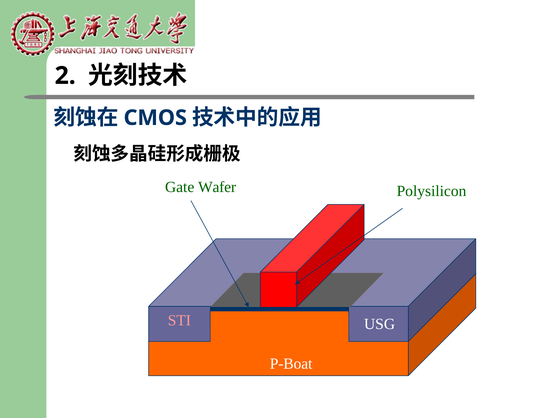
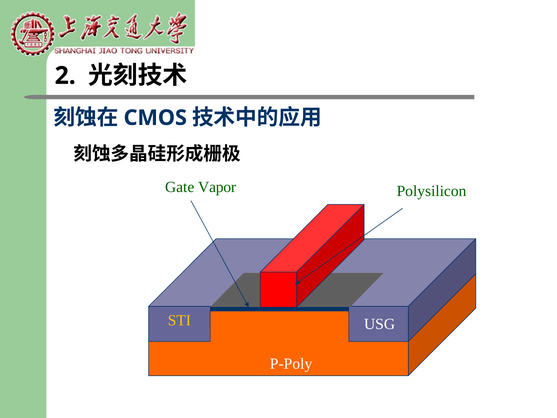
Wafer: Wafer -> Vapor (217, 187)
STI colour: pink -> yellow (179, 320)
P-Boat: P-Boat -> P-Poly (291, 364)
